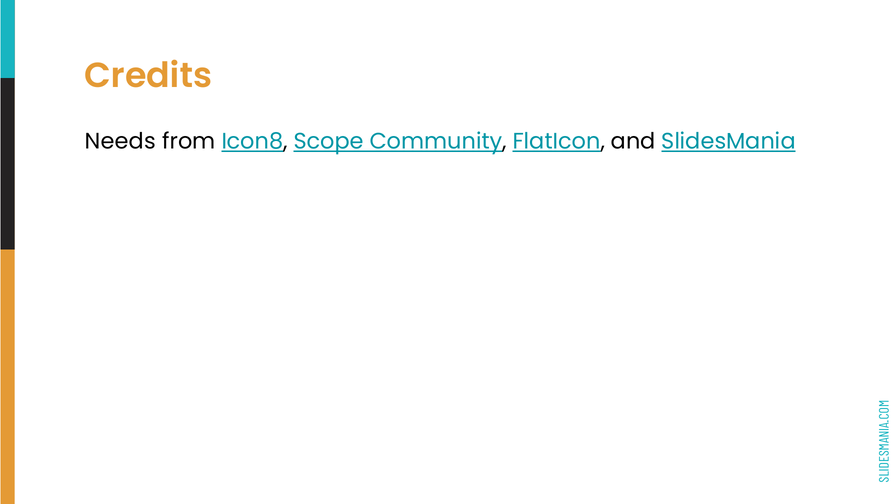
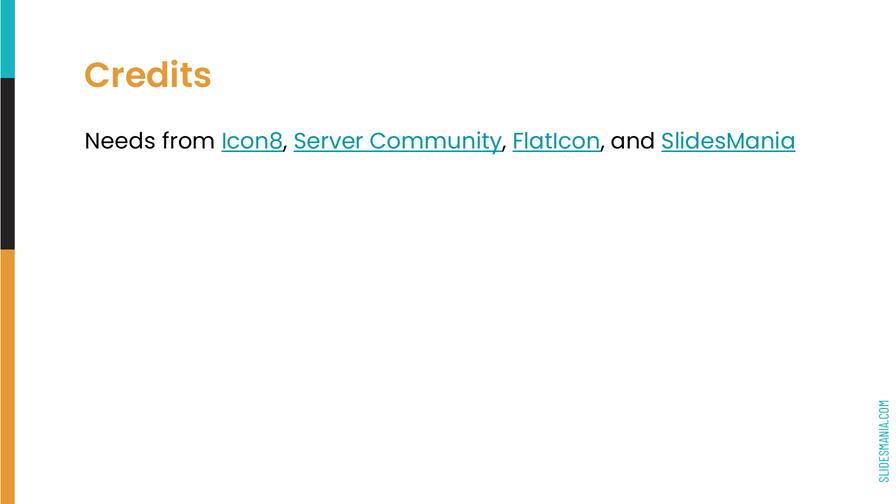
Scope: Scope -> Server (329, 142)
